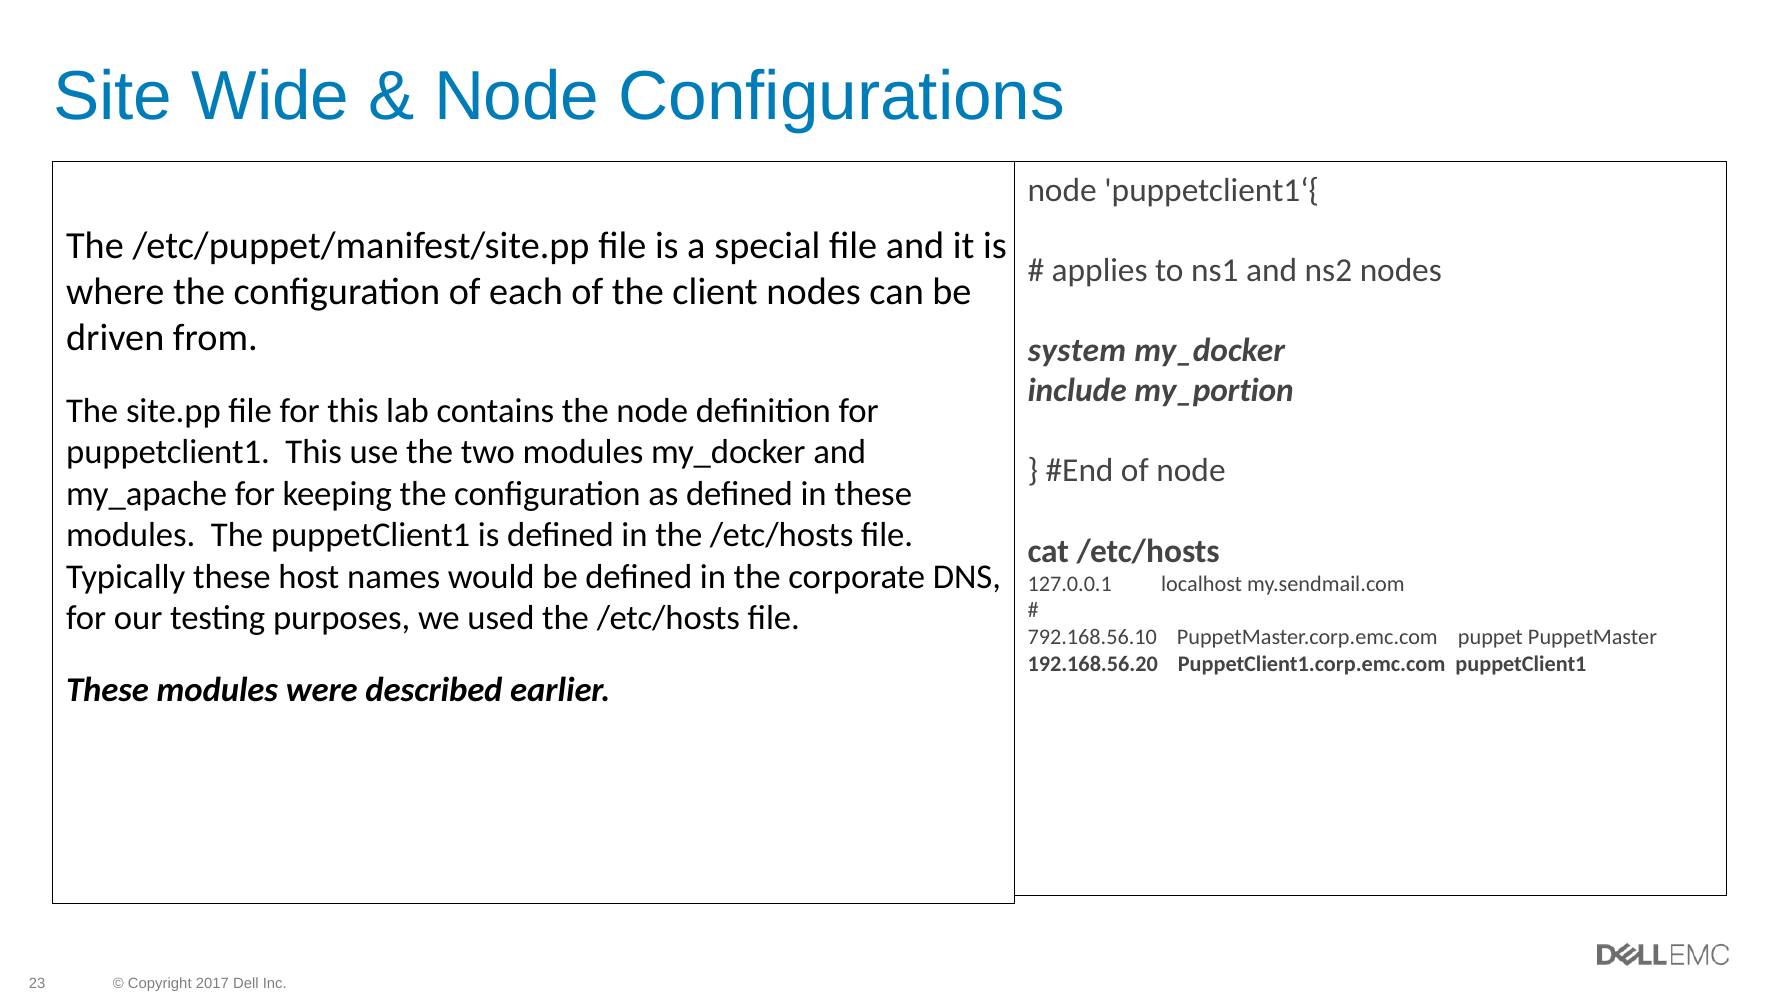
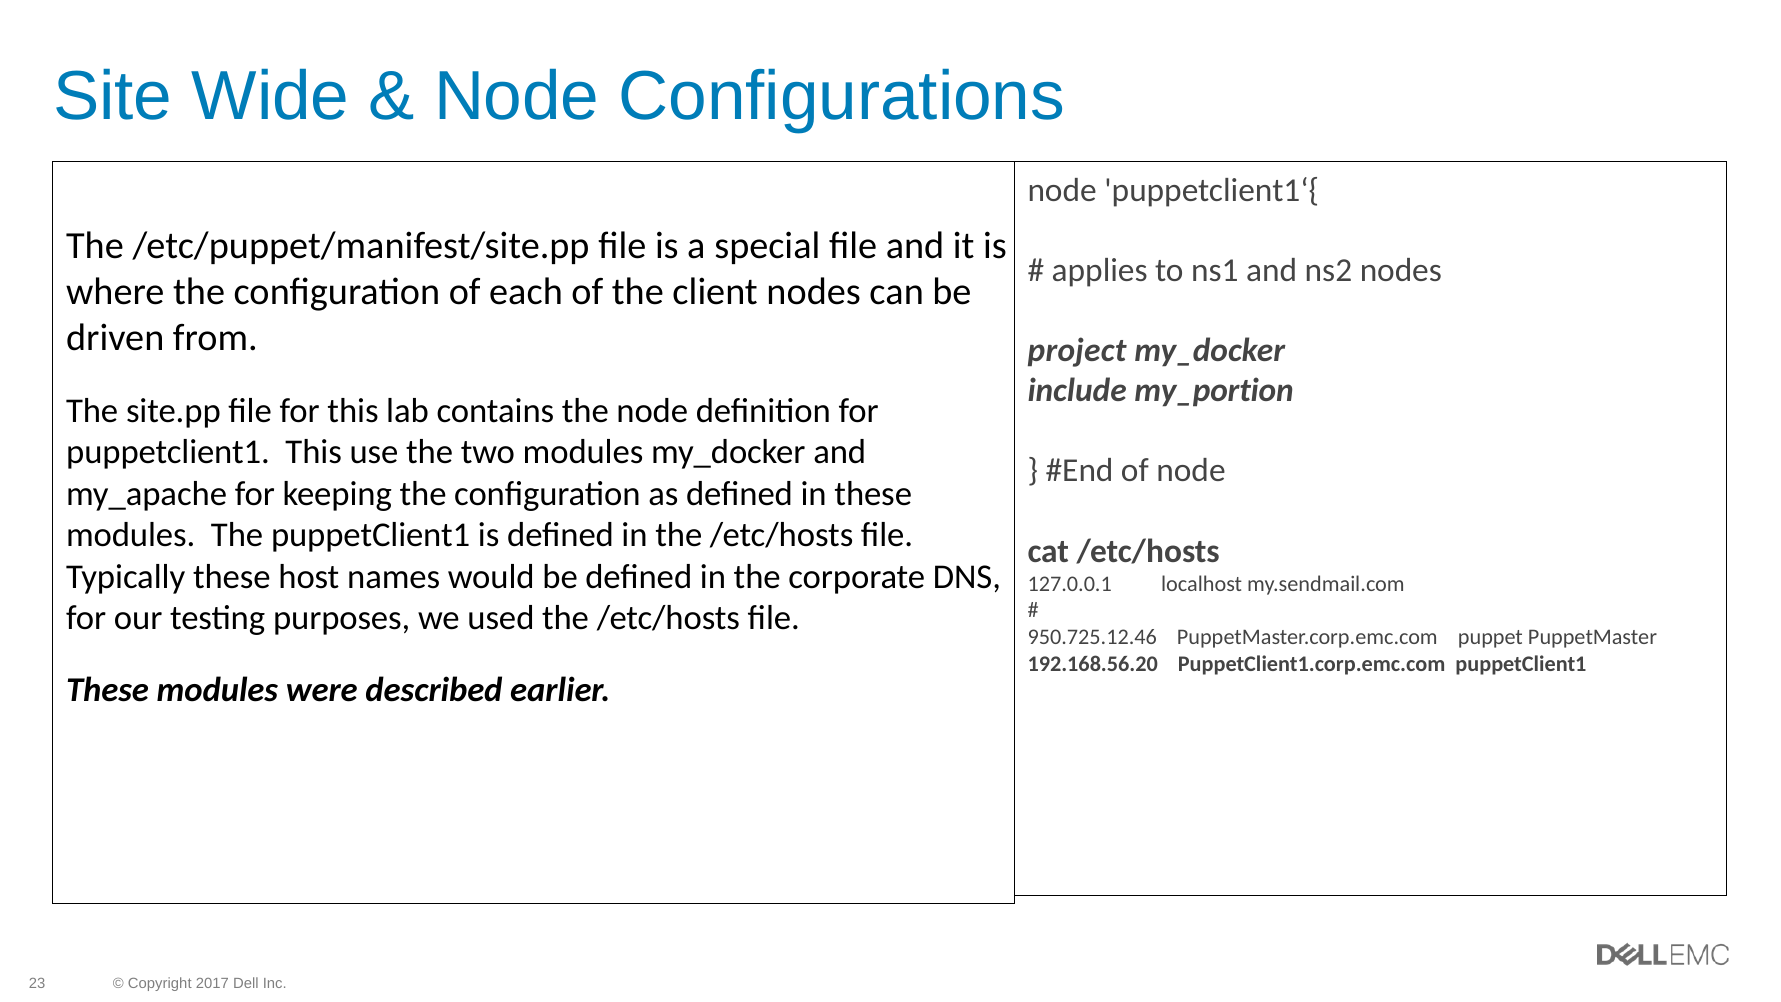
system: system -> project (1077, 351)
792.168.56.10: 792.168.56.10 -> 950.725.12.46 (1092, 637)
